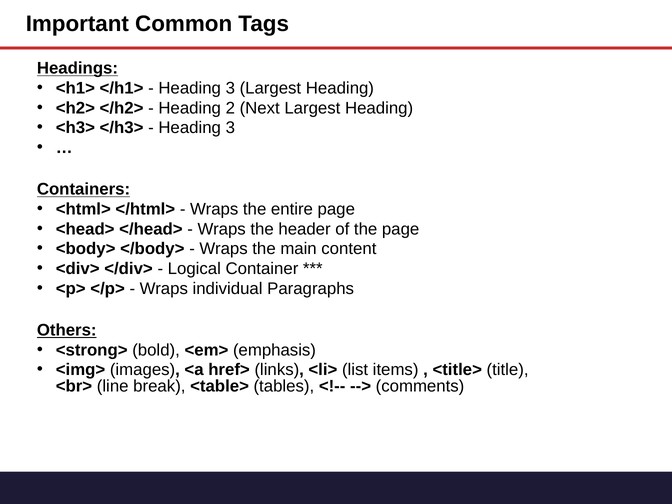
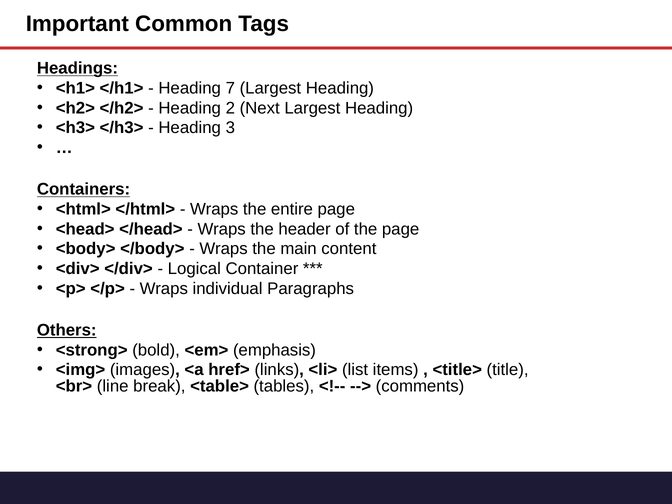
3: 3 -> 7 (230, 88)
